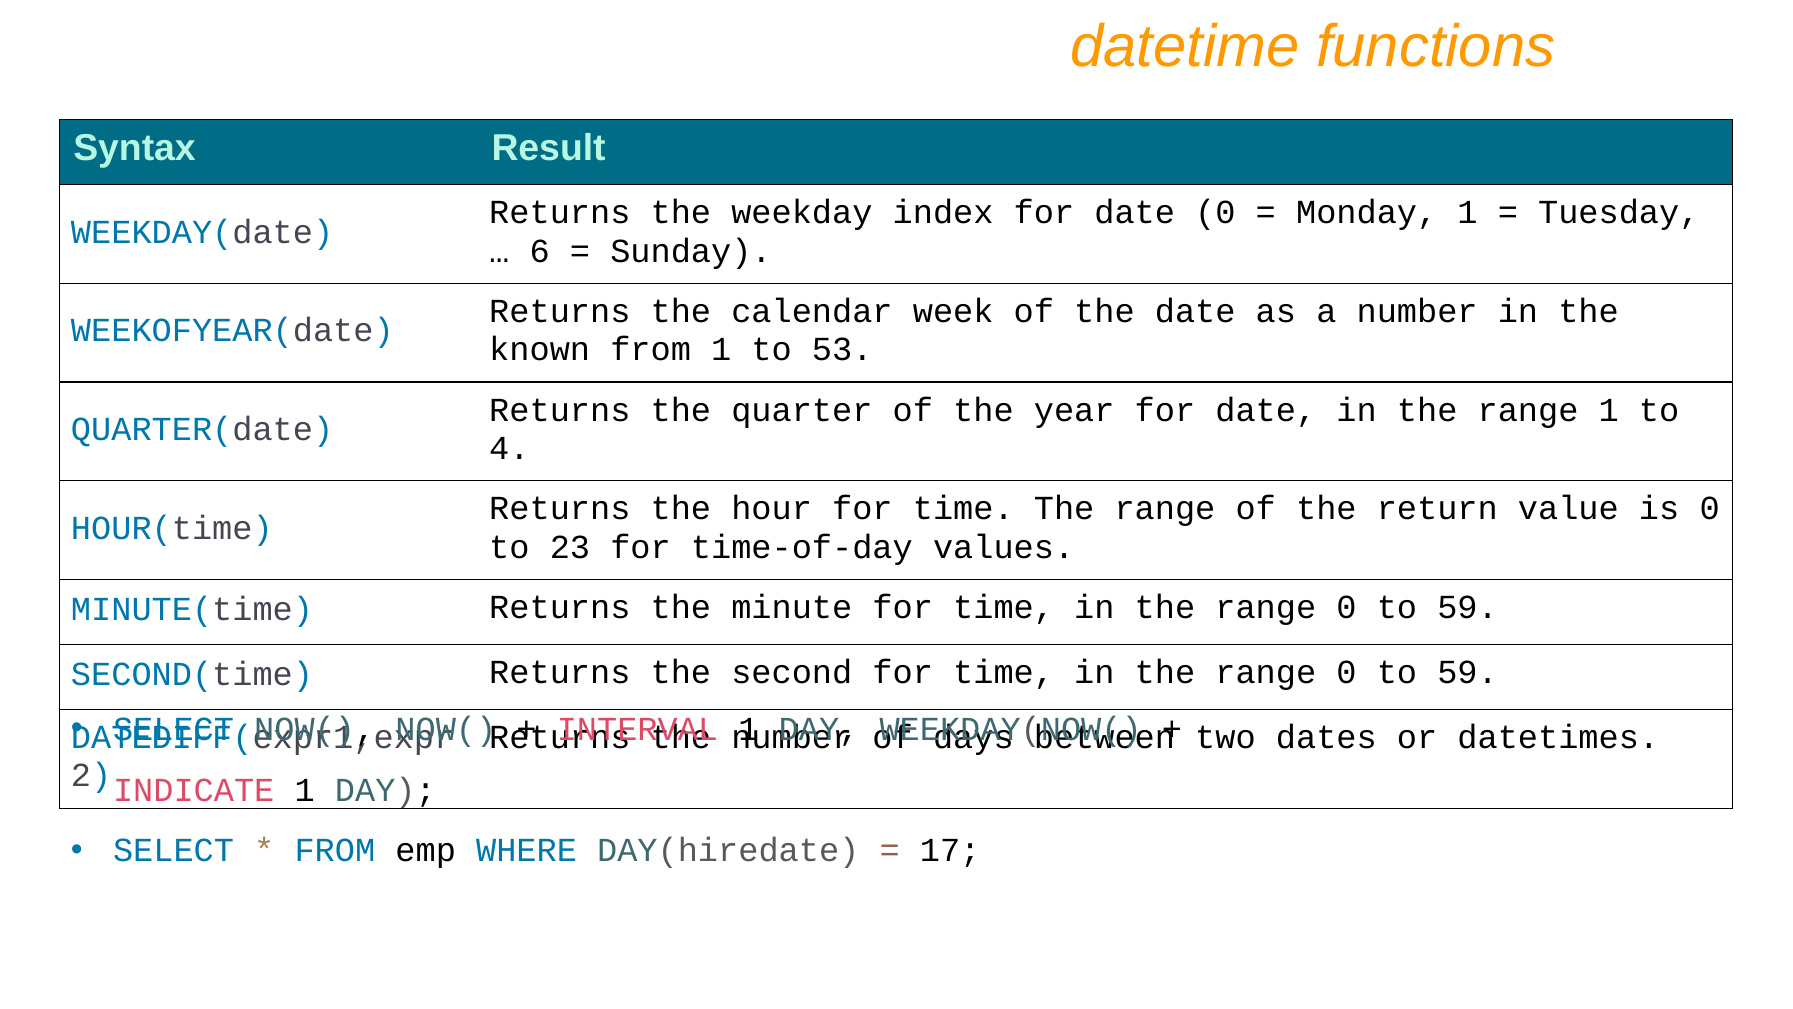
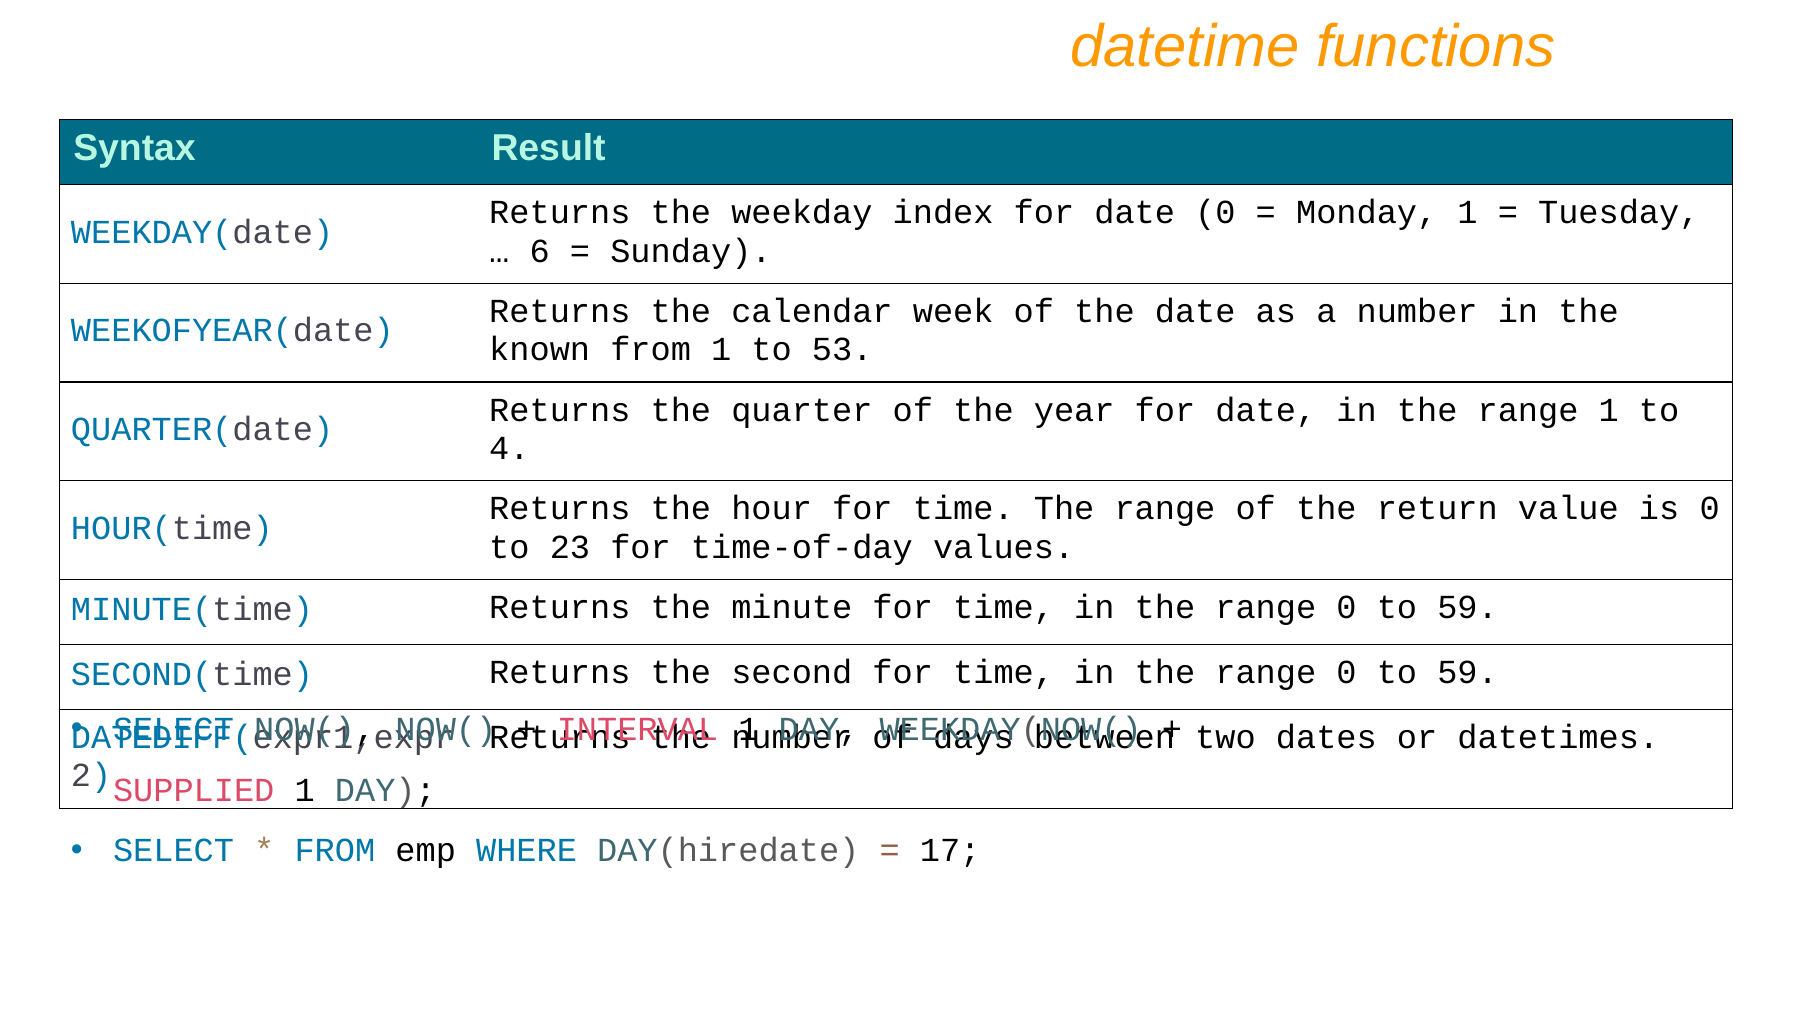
INDICATE: INDICATE -> SUPPLIED (194, 790)
